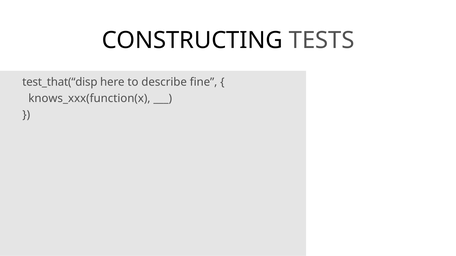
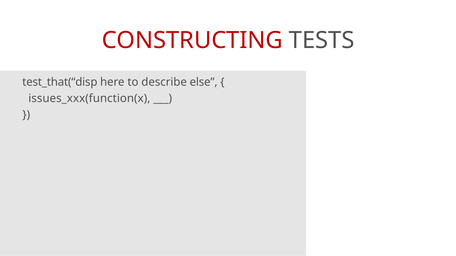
CONSTRUCTING colour: black -> red (192, 40)
fine: fine -> else (204, 82)
knows_xxx(function(x: knows_xxx(function(x -> issues_xxx(function(x (89, 99)
